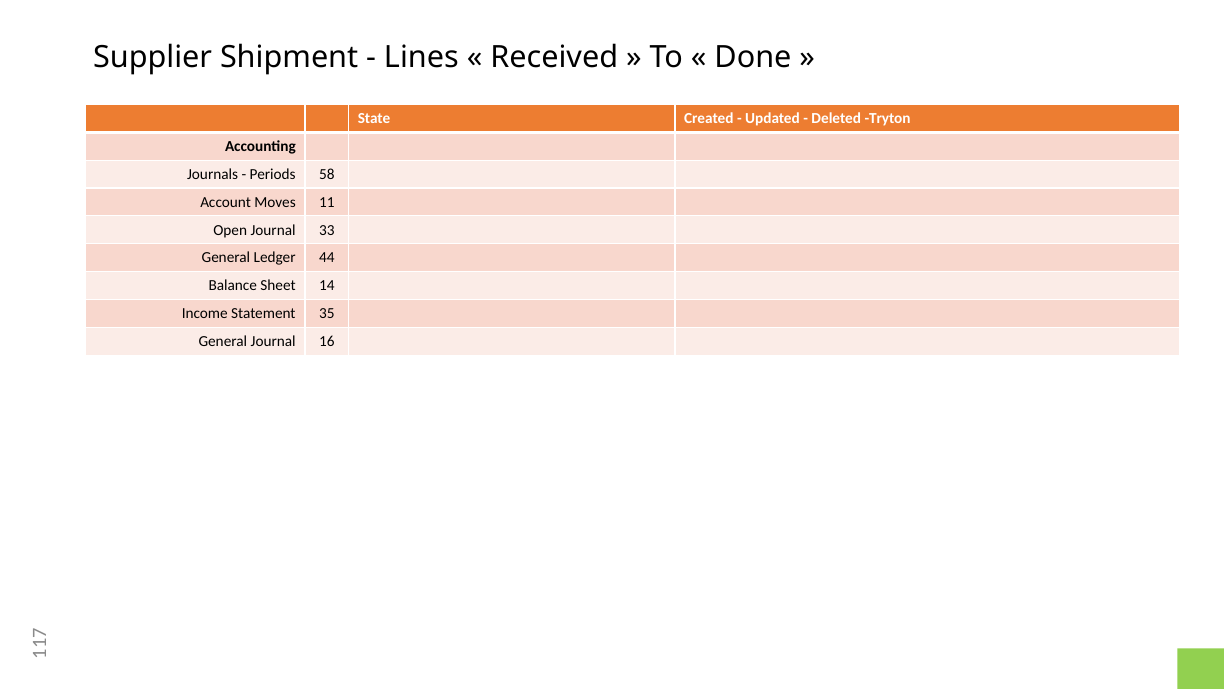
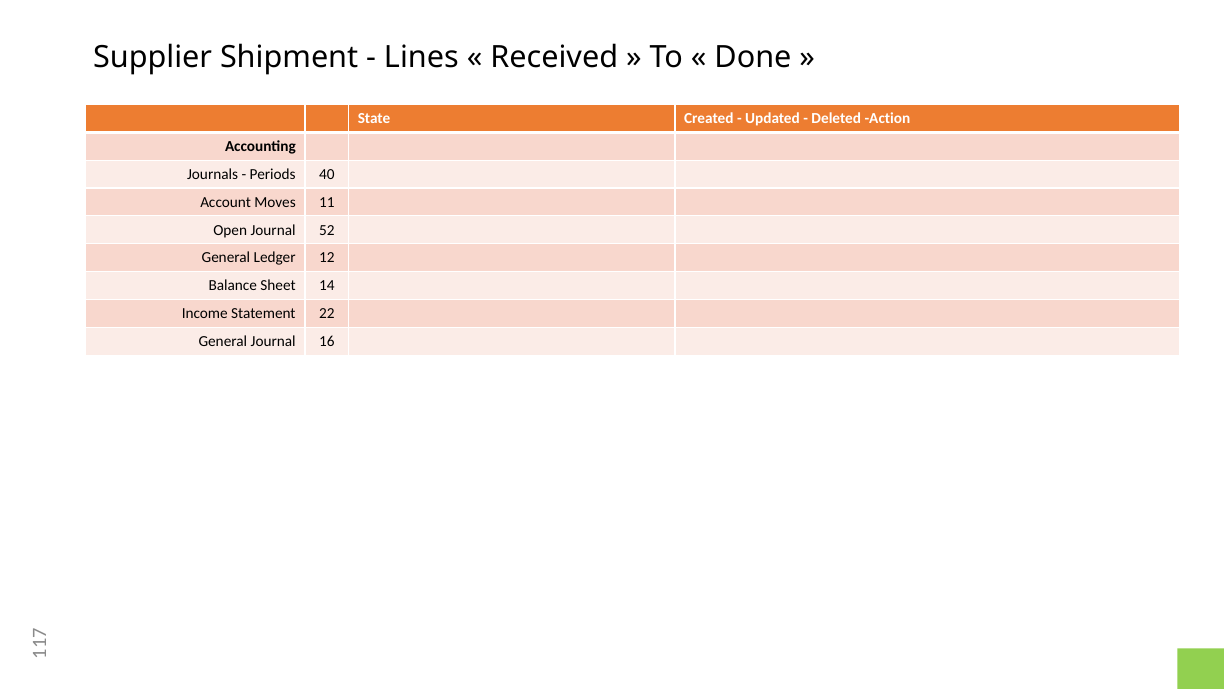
Tryton: Tryton -> Action (887, 118)
58: 58 -> 40 (327, 174)
33: 33 -> 52 (327, 230)
44: 44 -> 12 (327, 258)
35: 35 -> 22 (327, 313)
